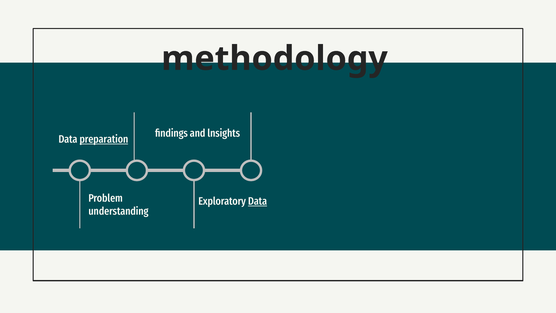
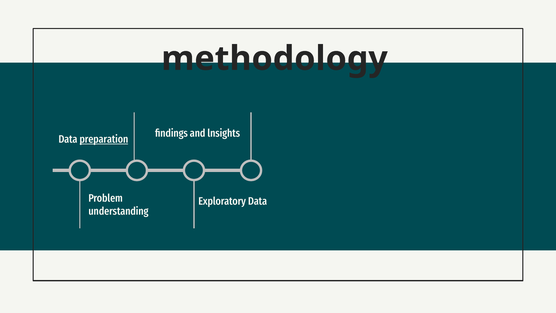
Data underline: present -> none (258, 201)
